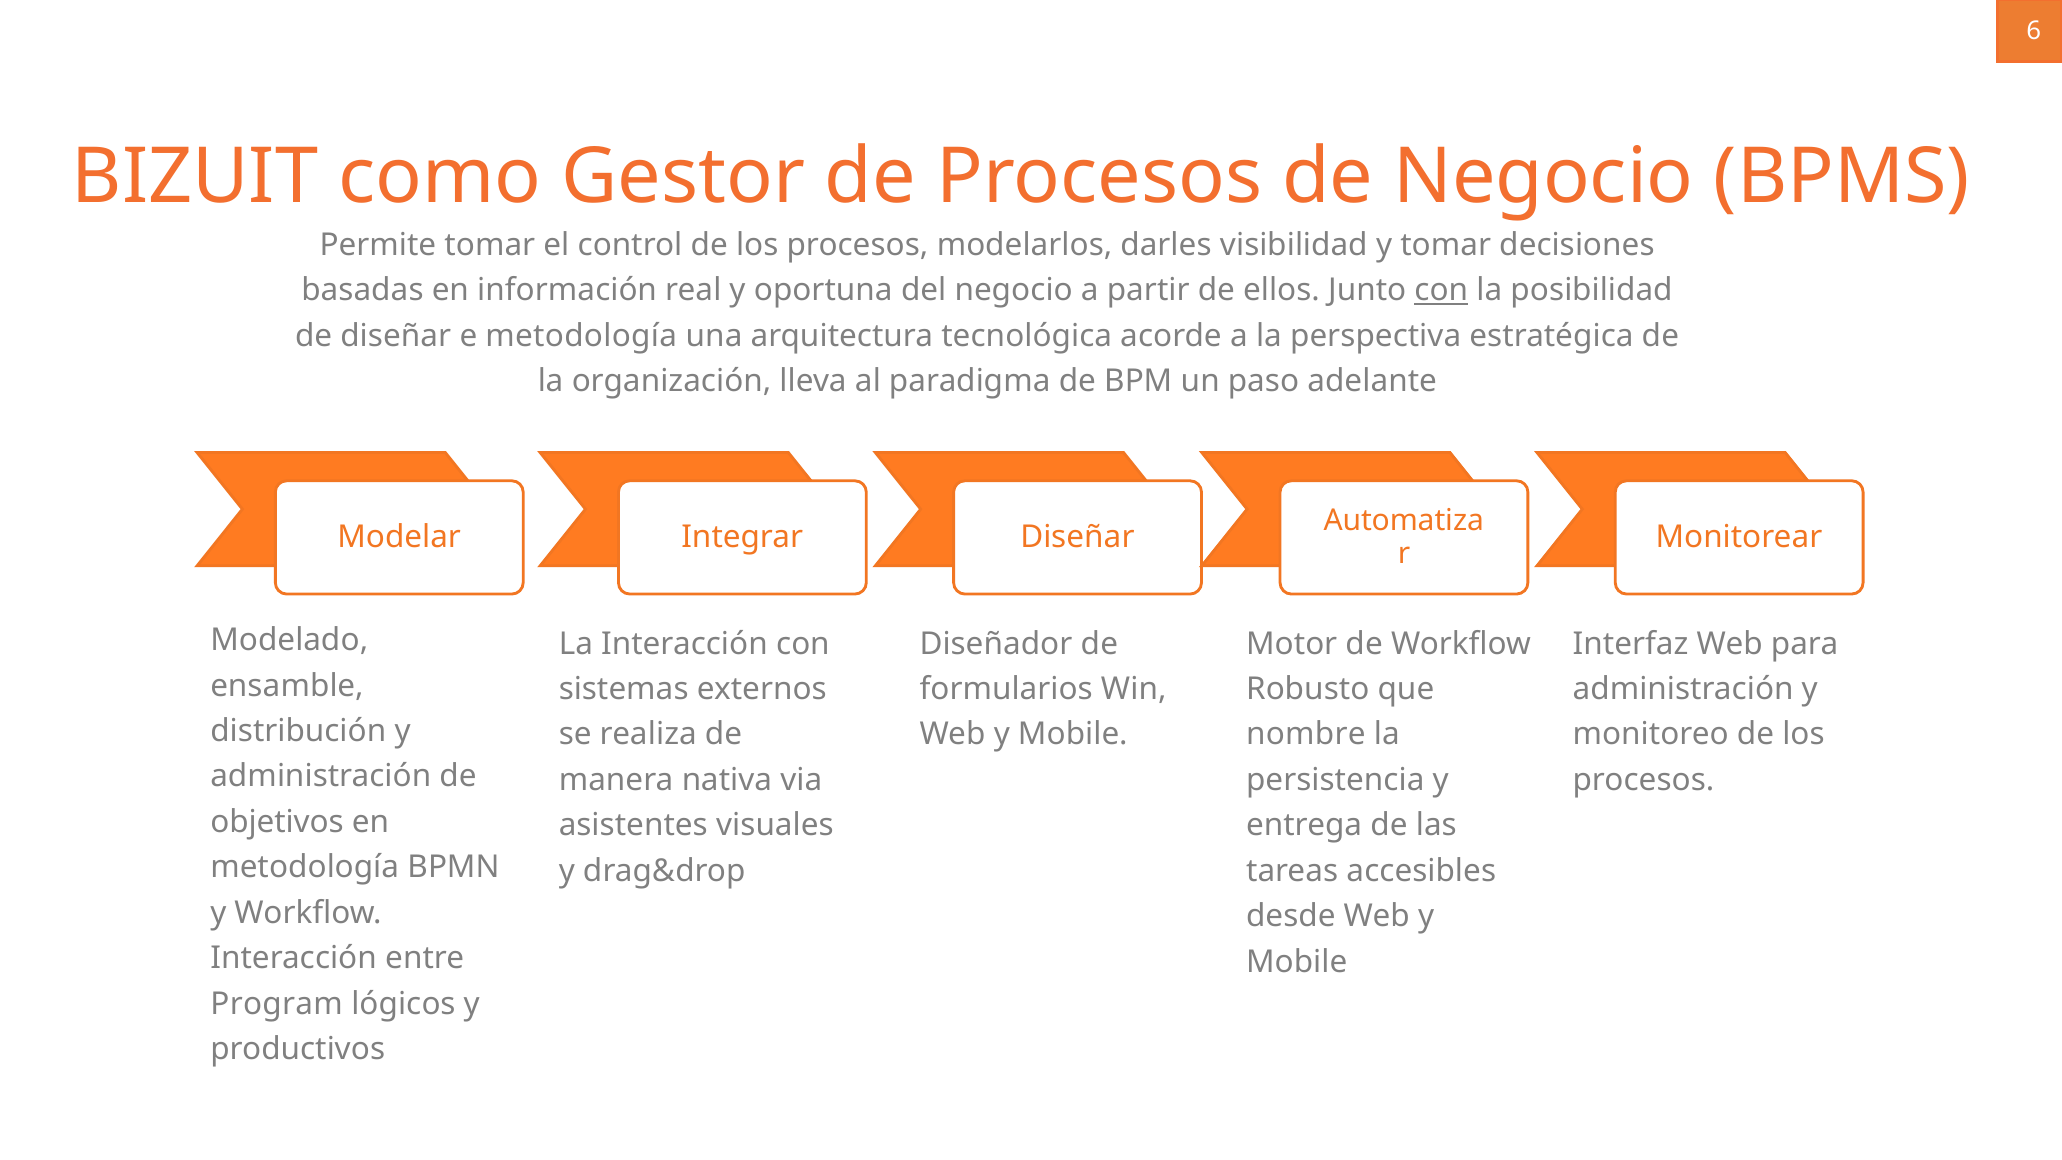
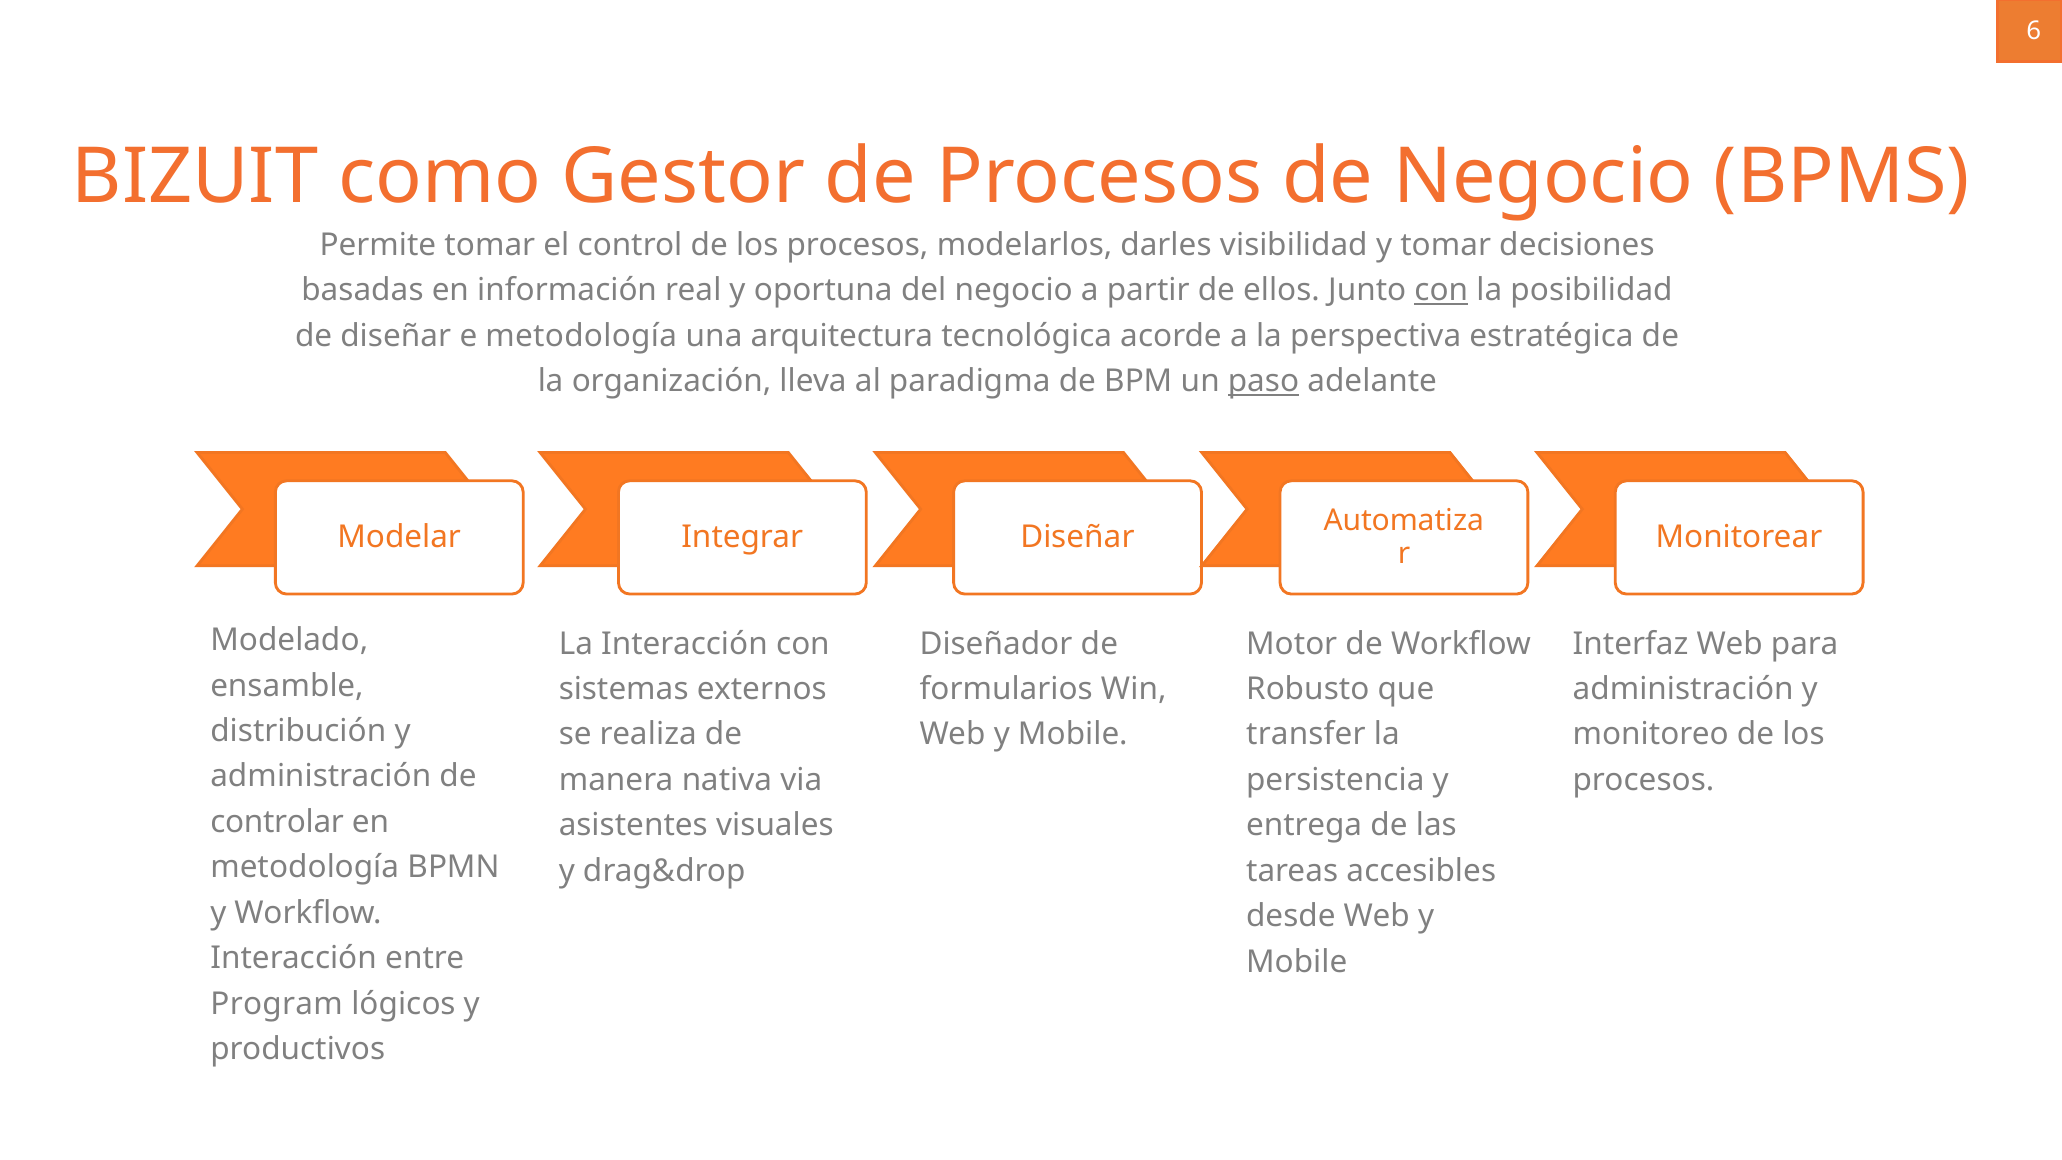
paso underline: none -> present (1264, 381)
nombre: nombre -> transfer (1306, 735)
objetivos: objetivos -> controlar (277, 822)
